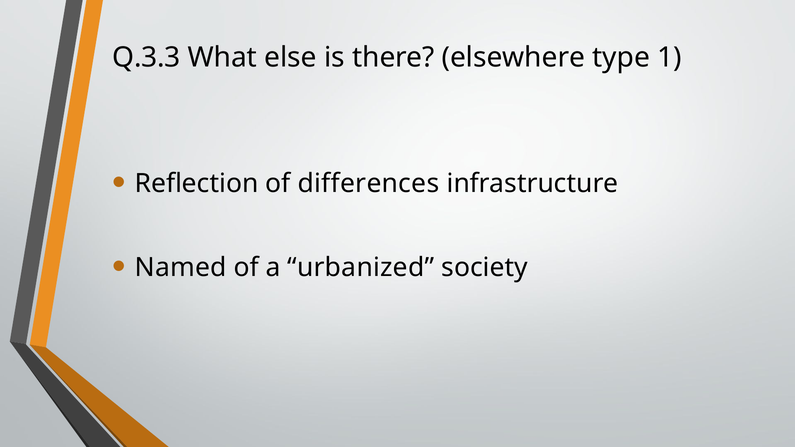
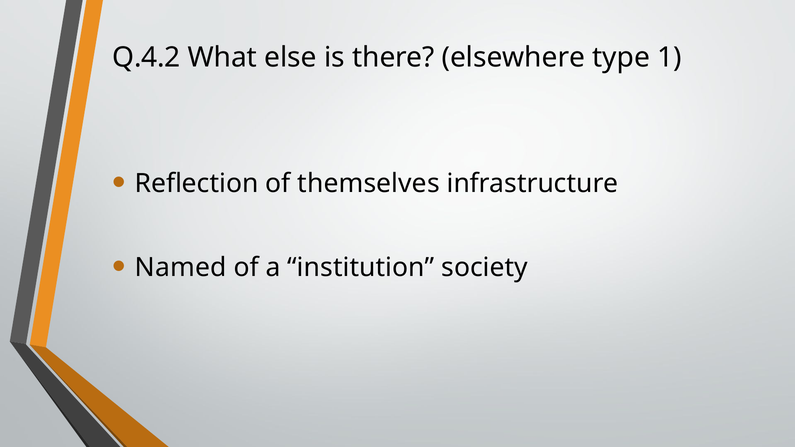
Q.3.3: Q.3.3 -> Q.4.2 (146, 58)
differences: differences -> themselves (369, 183)
urbanized: urbanized -> institution (361, 268)
